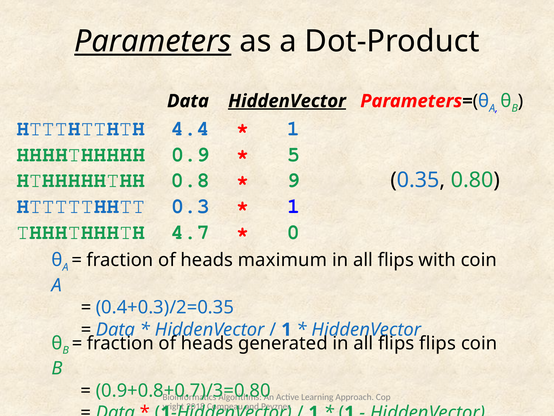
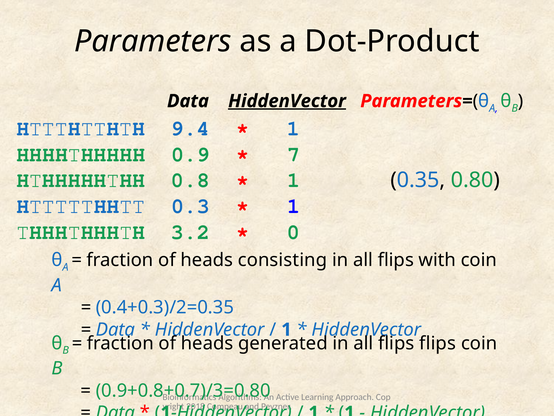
Parameters underline: present -> none (153, 41)
4.4: 4.4 -> 9.4 (190, 128)
5: 5 -> 7 (294, 154)
0.8 9: 9 -> 1 (294, 180)
4.7: 4.7 -> 3.2 (190, 232)
maximum: maximum -> consisting (282, 260)
